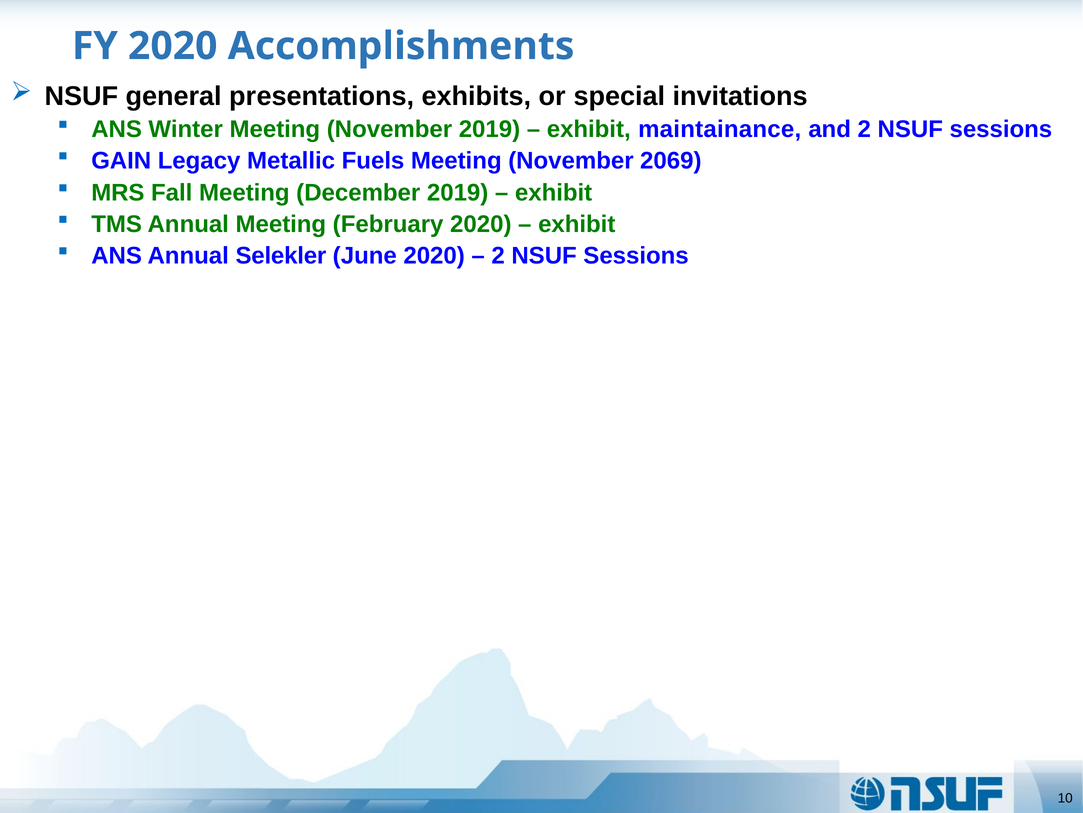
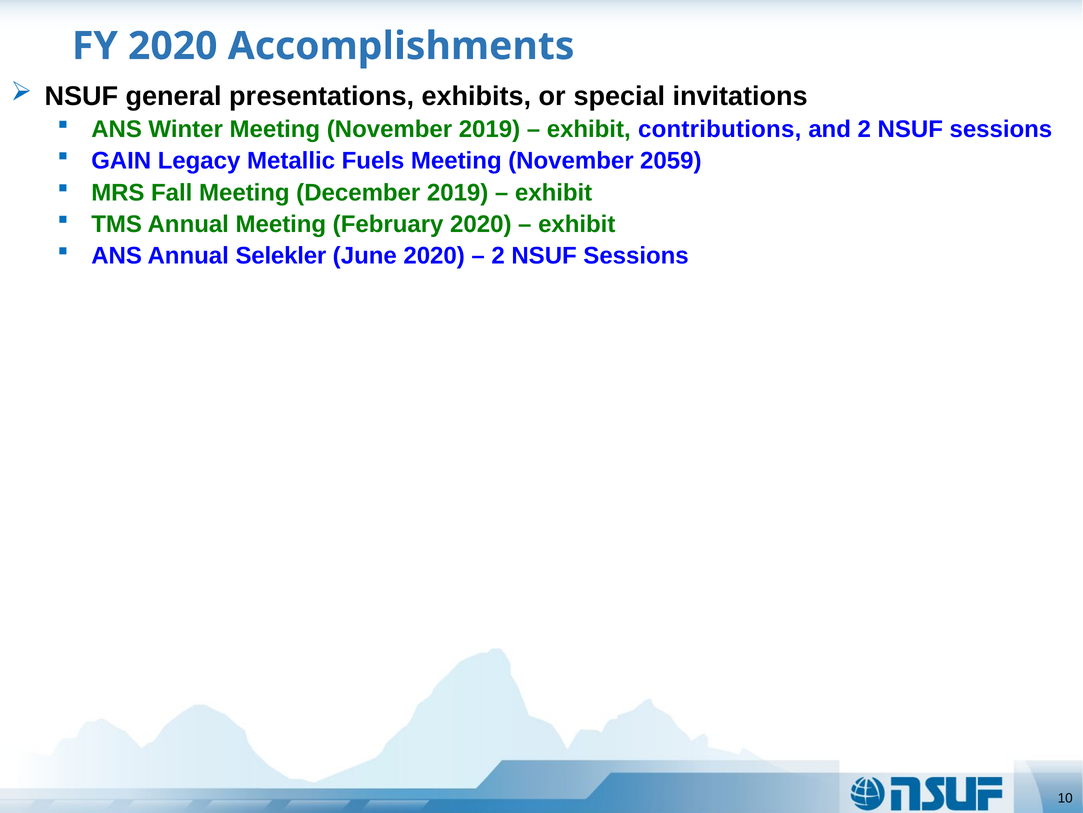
maintainance: maintainance -> contributions (720, 129)
2069: 2069 -> 2059 (671, 161)
